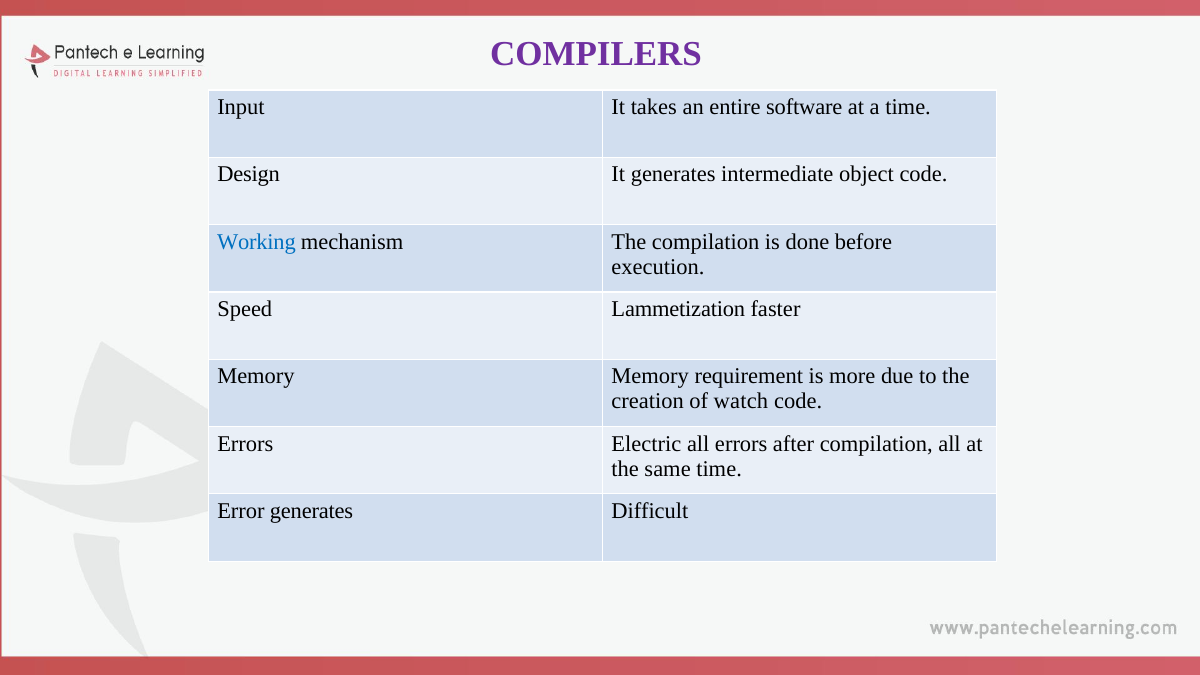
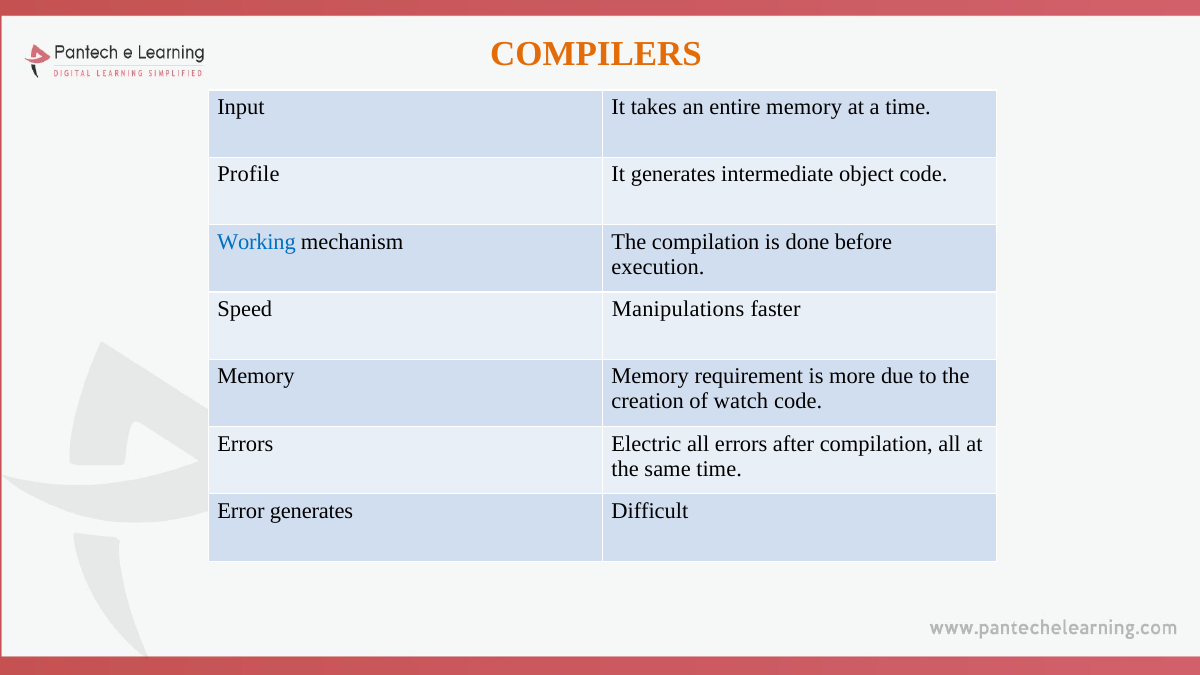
COMPILERS colour: purple -> orange (596, 54)
entire software: software -> memory (804, 107)
Design: Design -> Profile (248, 174)
Lammetization: Lammetization -> Manipulations (678, 309)
